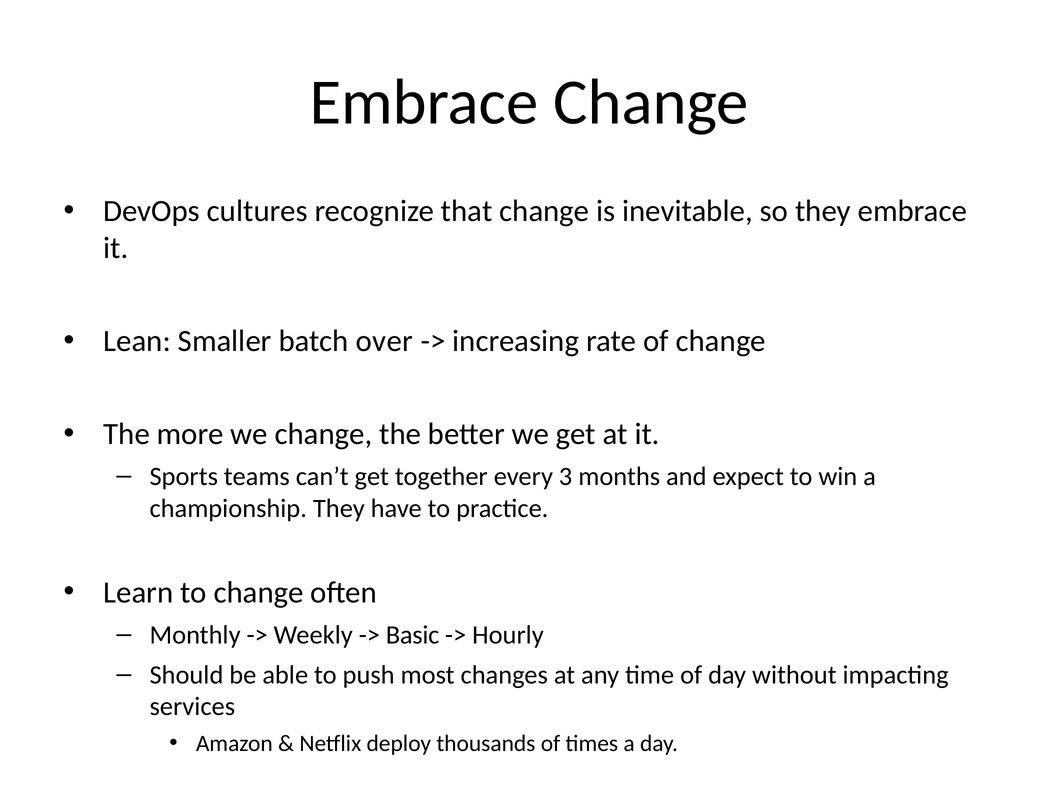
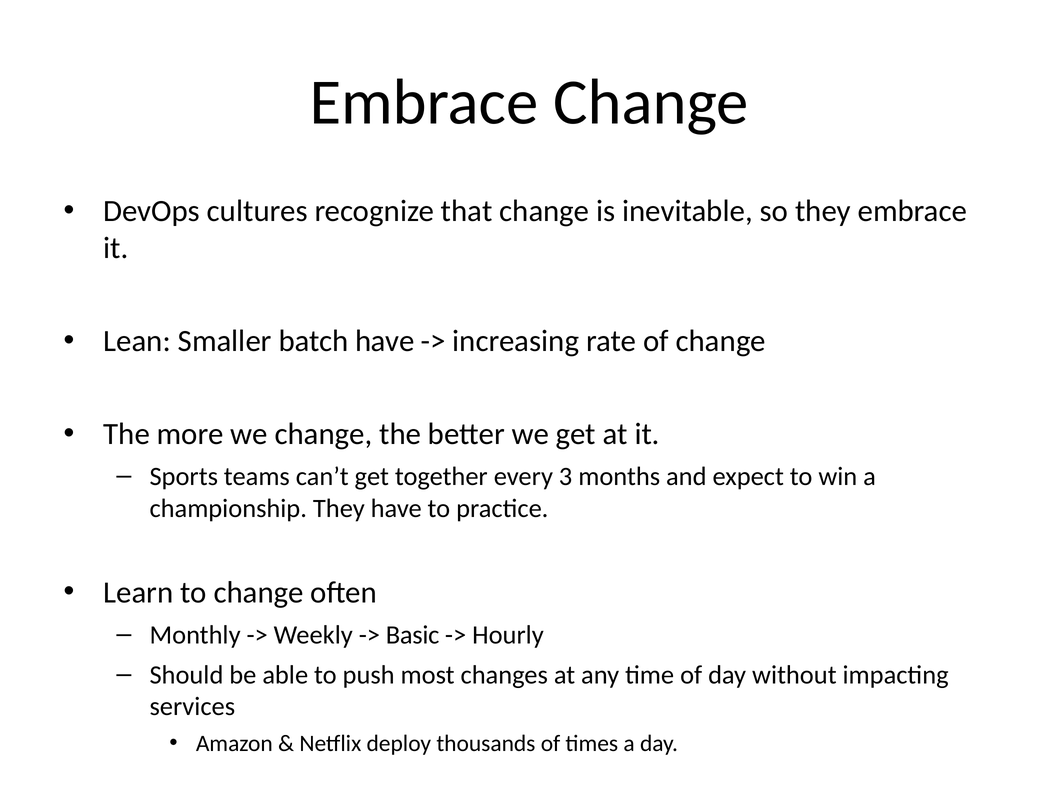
batch over: over -> have (385, 341)
